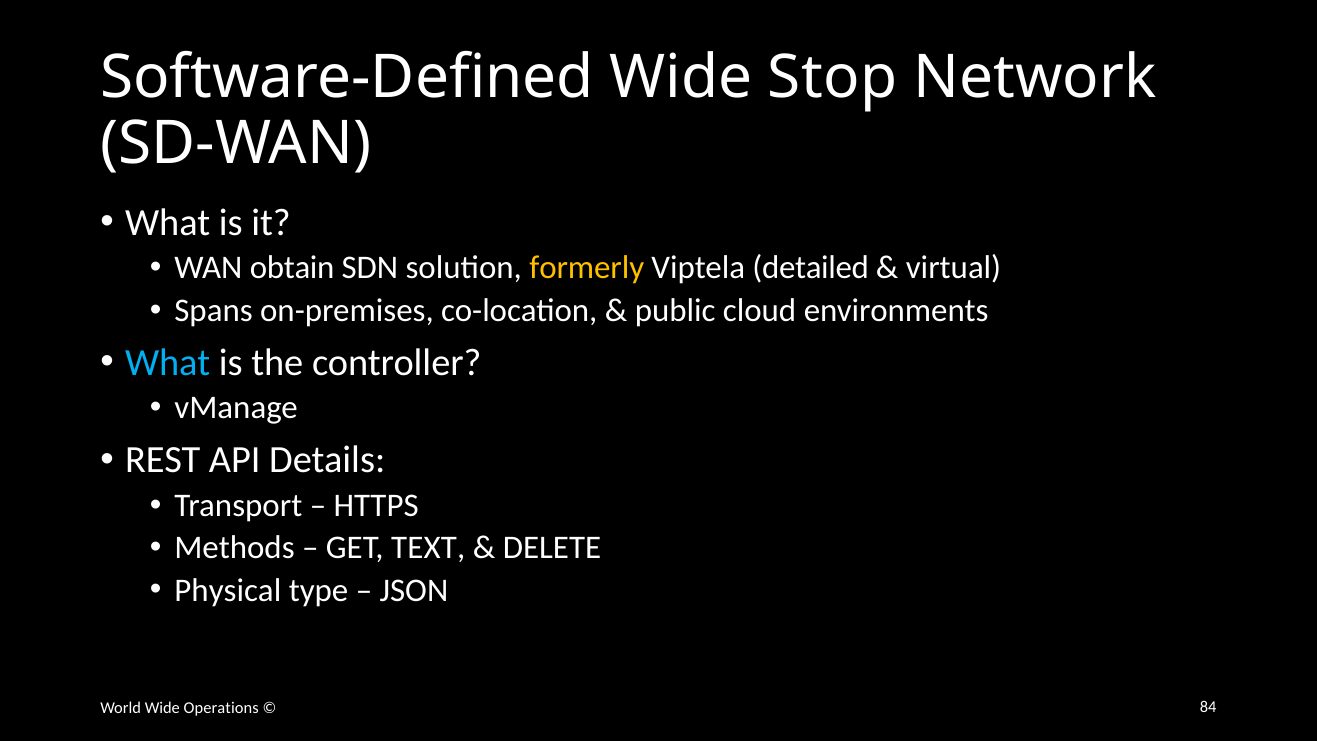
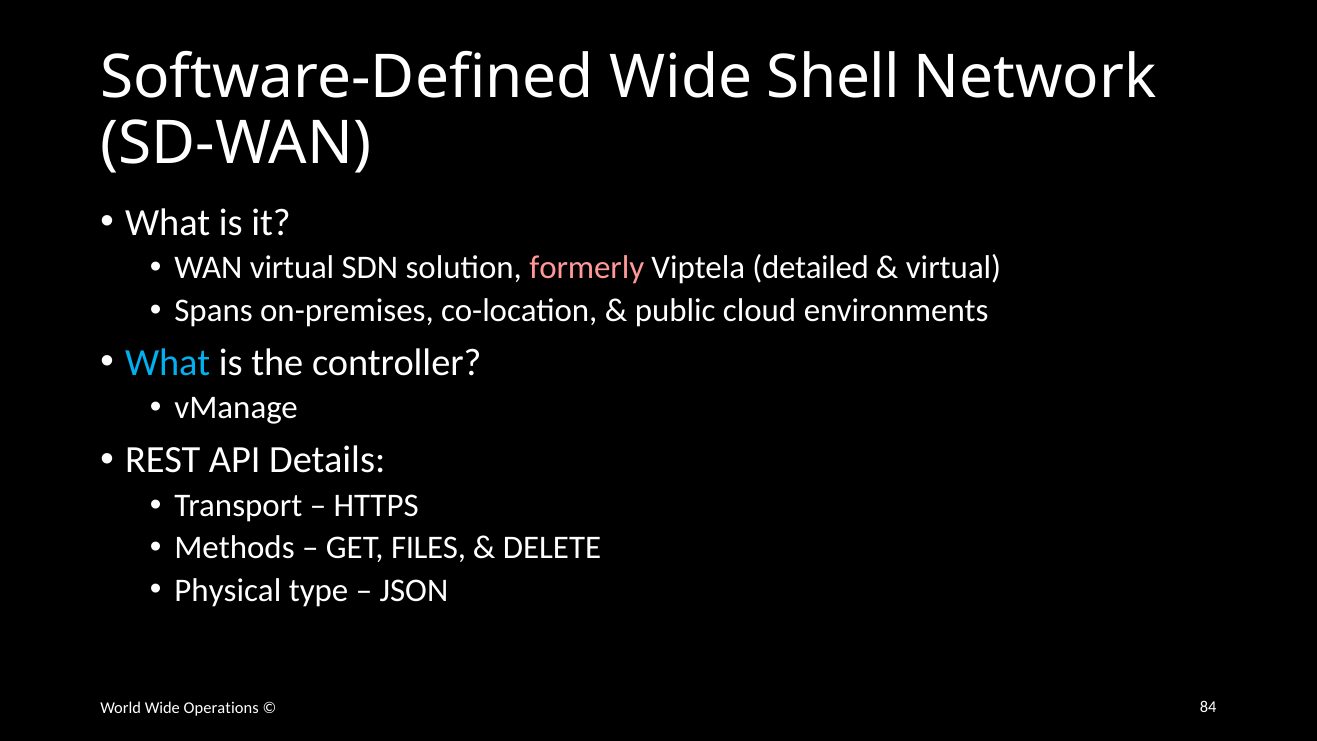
Stop: Stop -> Shell (833, 78)
WAN obtain: obtain -> virtual (292, 268)
formerly colour: yellow -> pink (587, 268)
TEXT: TEXT -> FILES (428, 548)
